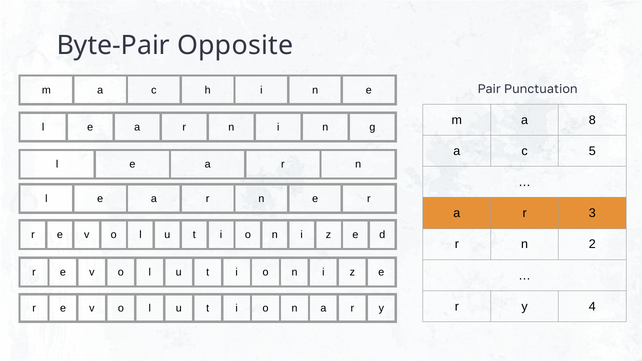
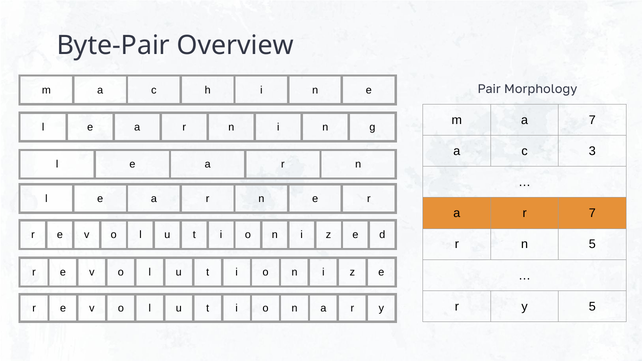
Opposite: Opposite -> Overview (235, 45)
Punctuation: Punctuation -> Morphology (541, 89)
a 8: 8 -> 7 (592, 120)
5: 5 -> 3 (592, 151)
r 3: 3 -> 7 (592, 213)
n 2: 2 -> 5 (592, 244)
y 4: 4 -> 5 (592, 307)
